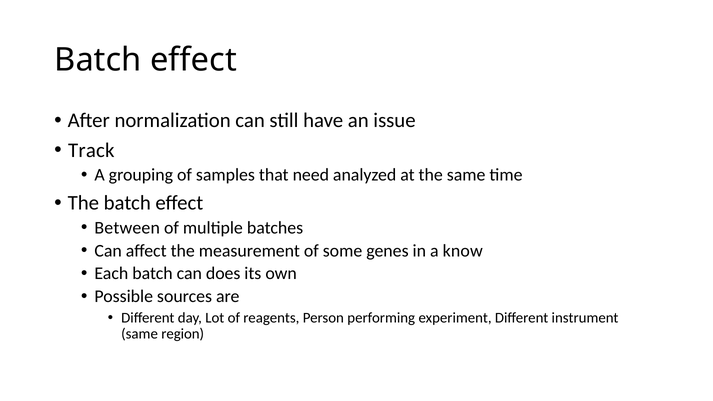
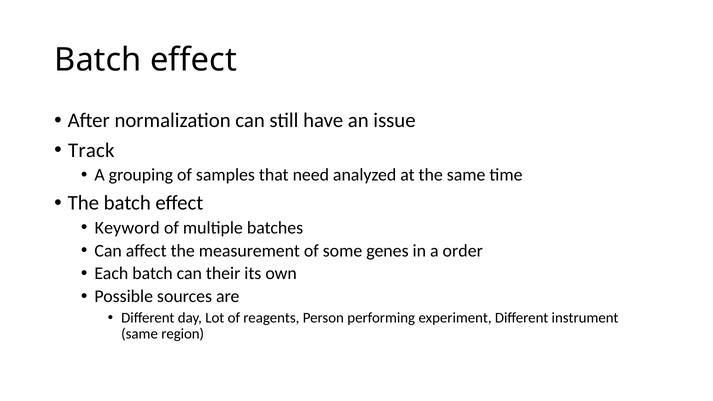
Between: Between -> Keyword (127, 228)
know: know -> order (463, 251)
does: does -> their (223, 274)
